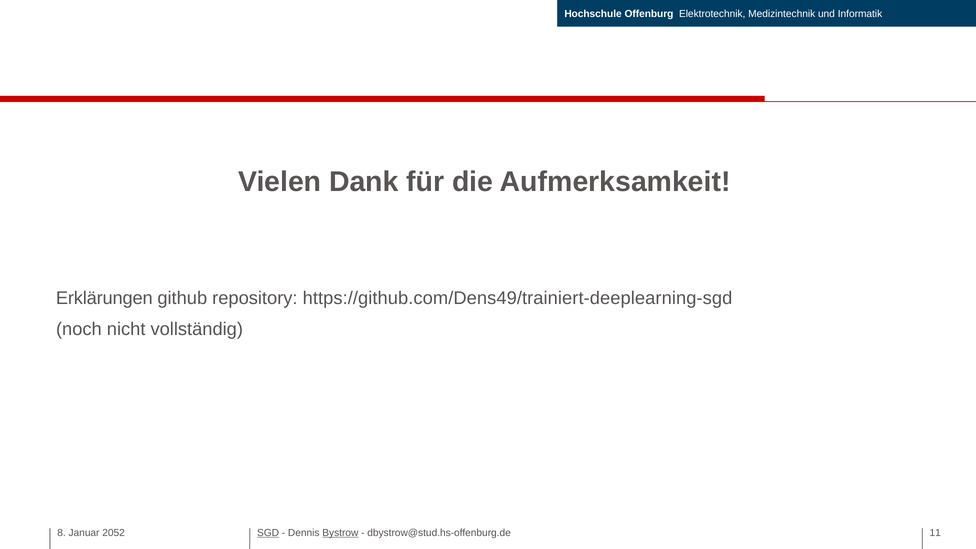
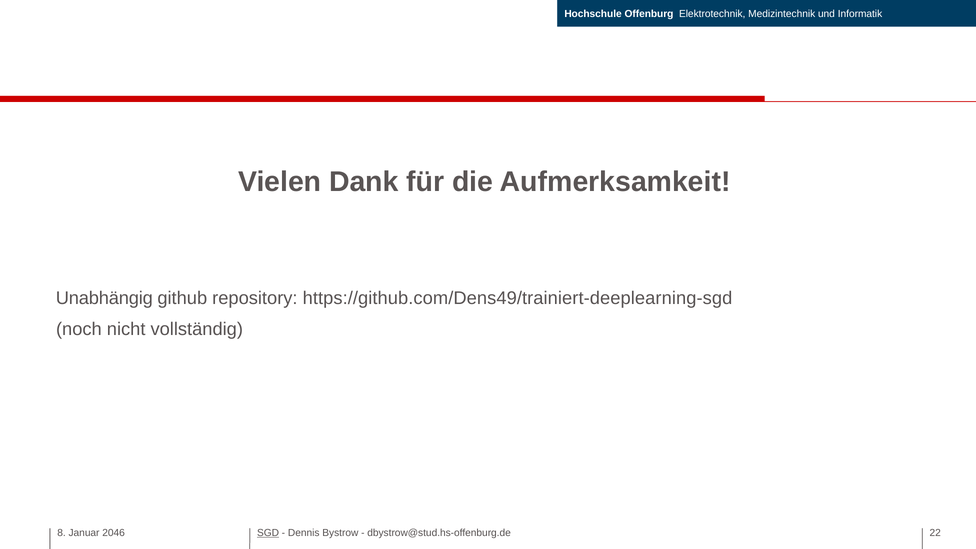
Erklärungen: Erklärungen -> Unabhängig (104, 298)
2052: 2052 -> 2046 (114, 533)
Bystrow underline: present -> none (340, 533)
11: 11 -> 22 (935, 533)
